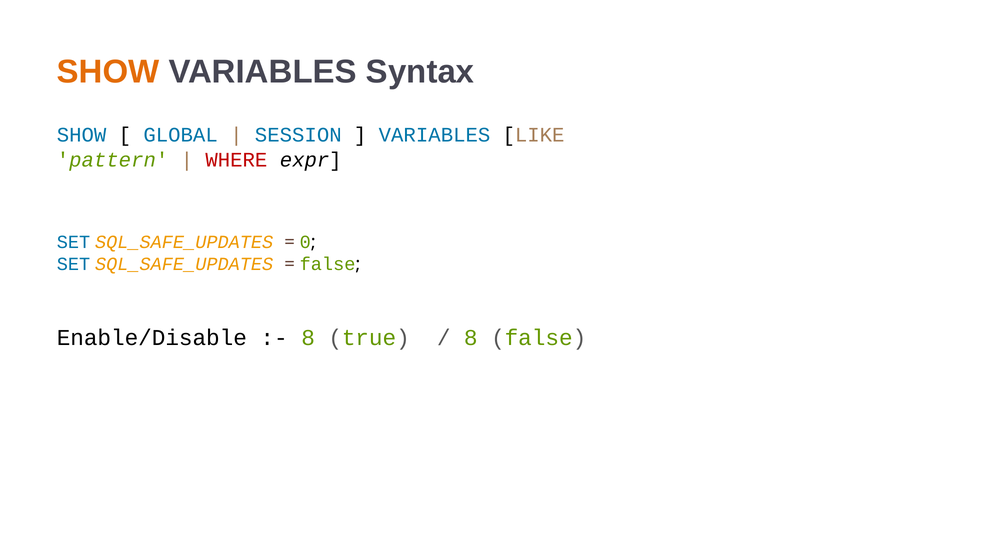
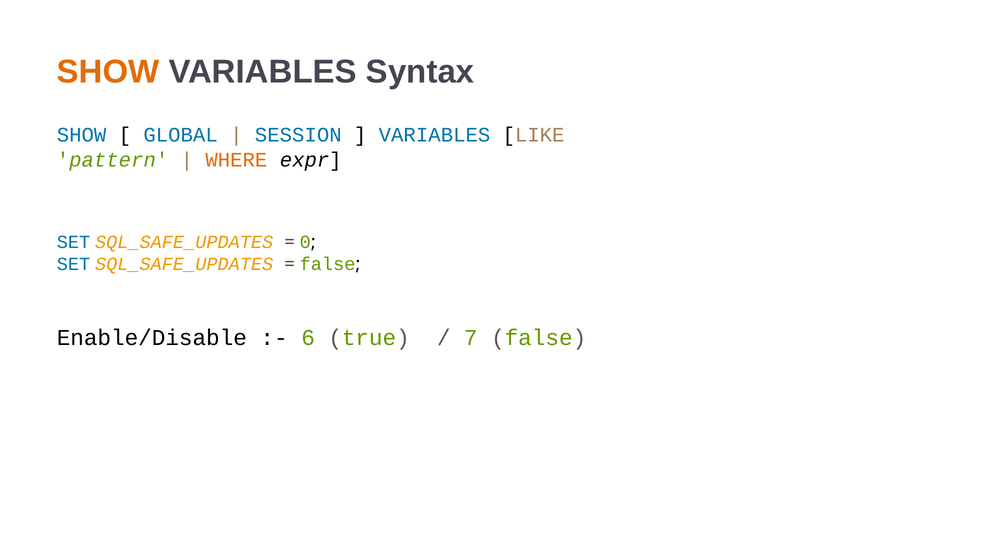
WHERE colour: red -> orange (236, 160)
8: 8 -> 6 (308, 338)
8: 8 -> 7 (471, 338)
